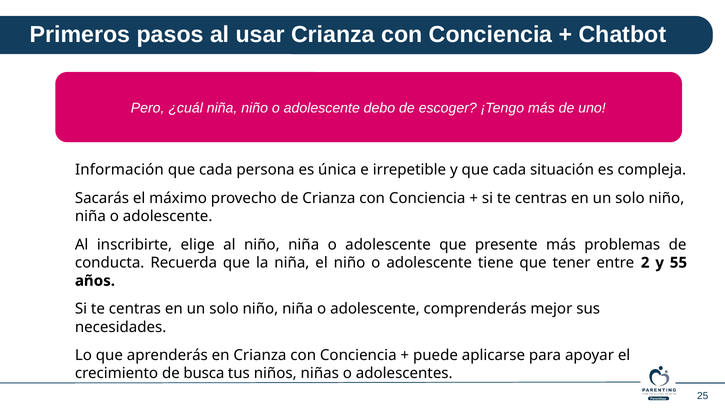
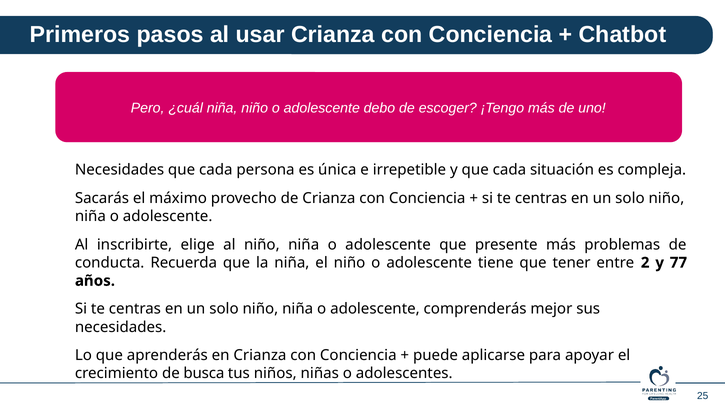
Información: Información -> Necesidades (120, 170)
55: 55 -> 77 (678, 263)
